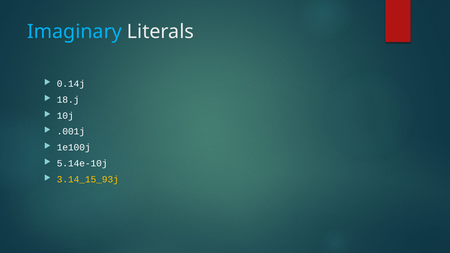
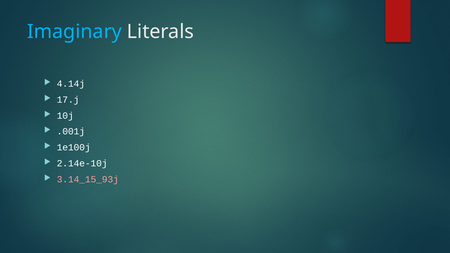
0.14j: 0.14j -> 4.14j (71, 84)
18.j: 18.j -> 17.j (68, 100)
5.14e-10j: 5.14e-10j -> 2.14e-10j (82, 163)
3.14_15_93j colour: yellow -> pink (88, 179)
